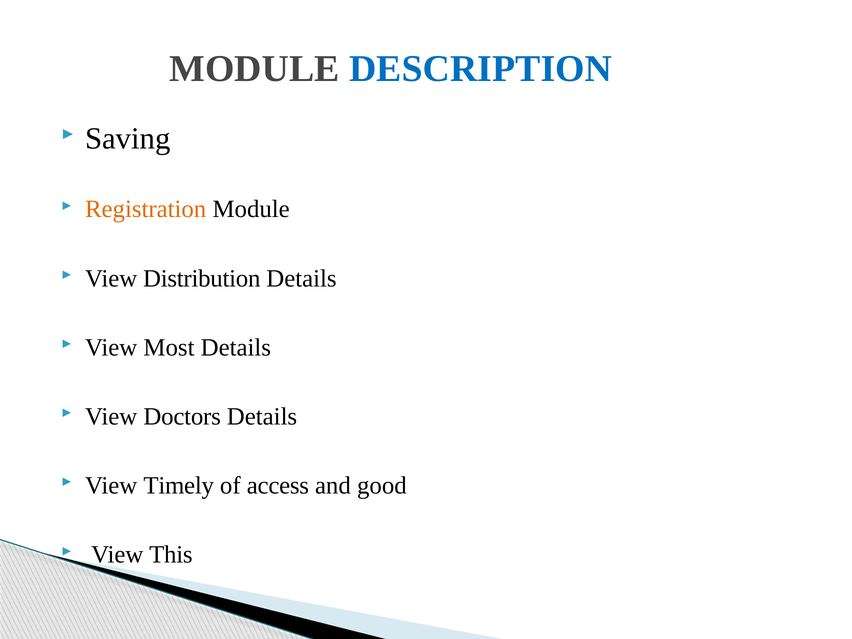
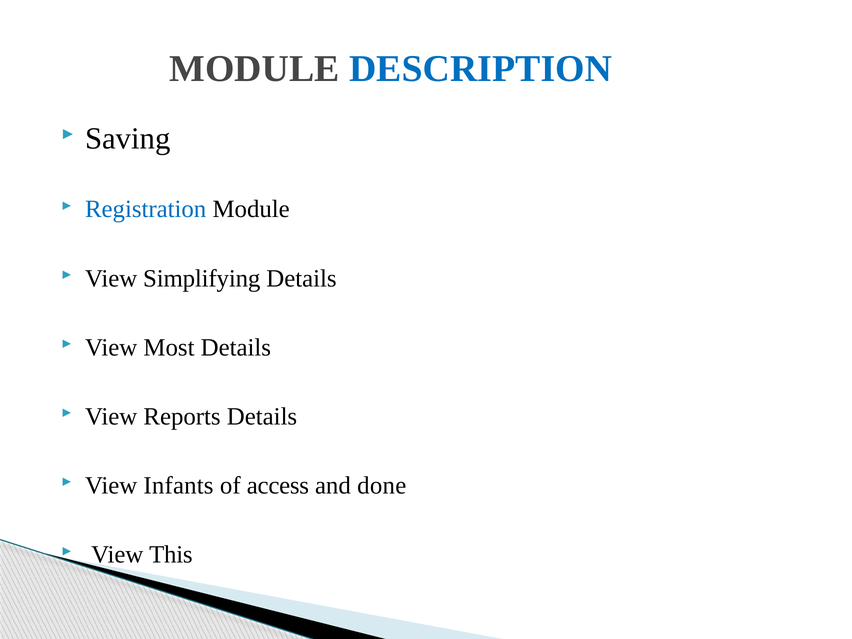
Registration colour: orange -> blue (146, 209)
Distribution: Distribution -> Simplifying (202, 278)
Doctors: Doctors -> Reports (182, 417)
Timely: Timely -> Infants (179, 486)
good: good -> done (382, 486)
